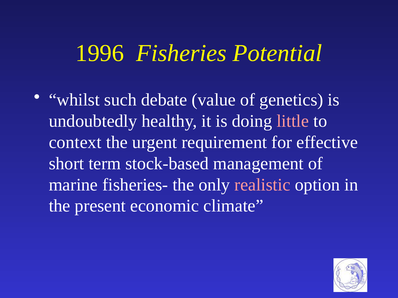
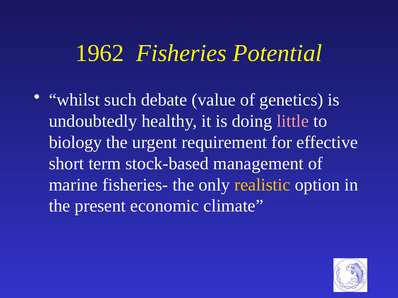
1996: 1996 -> 1962 (100, 53)
context: context -> biology (75, 143)
realistic colour: pink -> yellow (262, 185)
